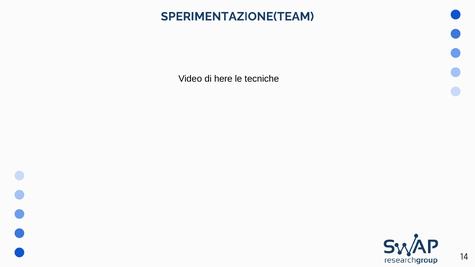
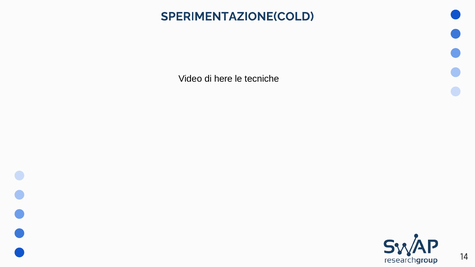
SPERIMENTAZIONE(TEAM: SPERIMENTAZIONE(TEAM -> SPERIMENTAZIONE(COLD (237, 17)
